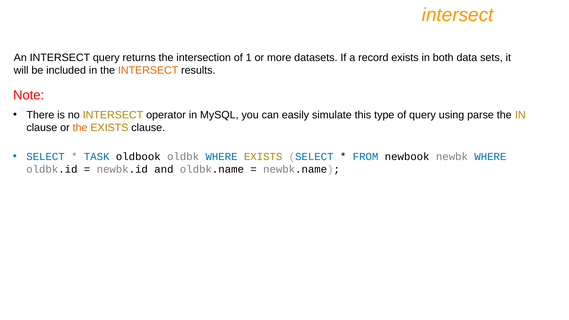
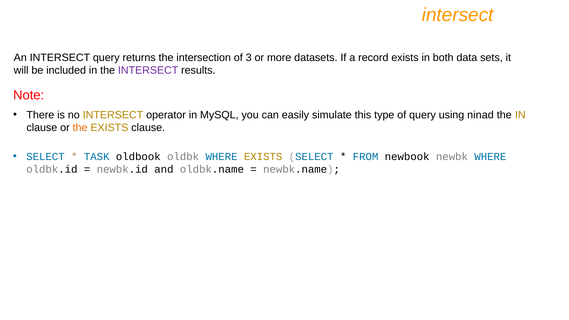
1: 1 -> 3 (249, 58)
INTERSECT colour: orange -> purple (148, 70)
parse: parse -> ninad (480, 115)
